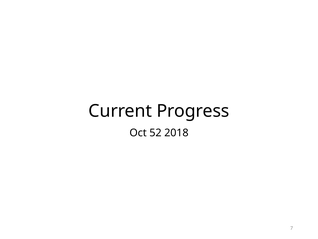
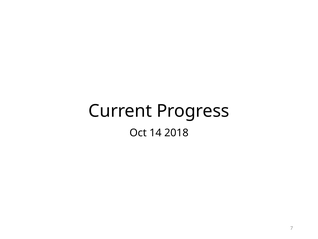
52: 52 -> 14 (155, 133)
